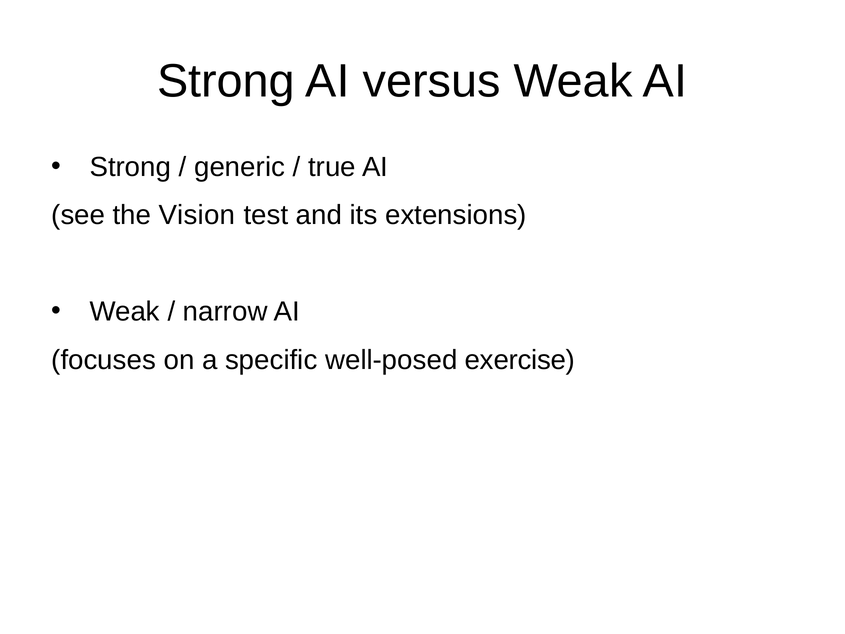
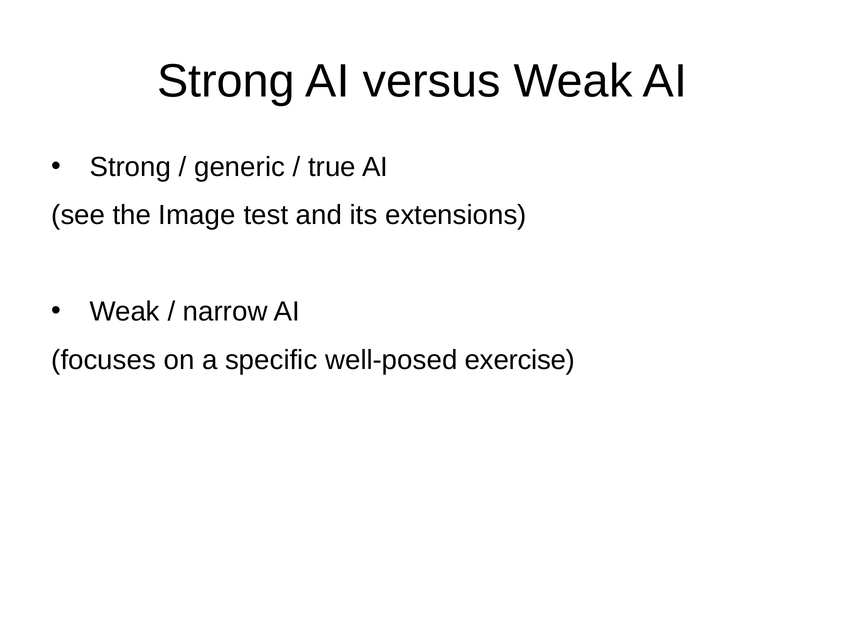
Vision: Vision -> Image (197, 215)
